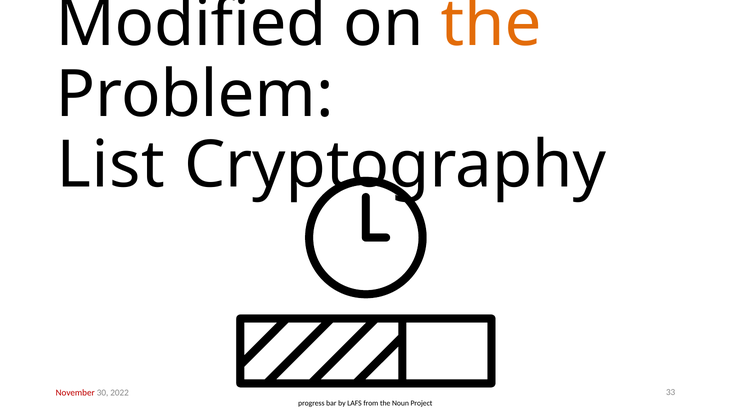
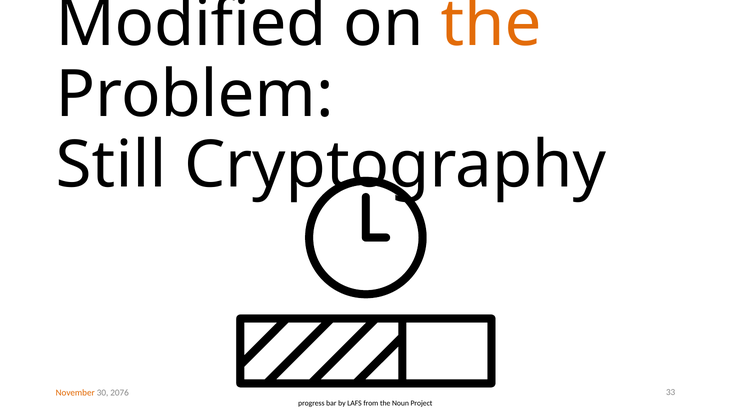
List: List -> Still (111, 165)
November colour: red -> orange (75, 393)
2022: 2022 -> 2076 (120, 393)
